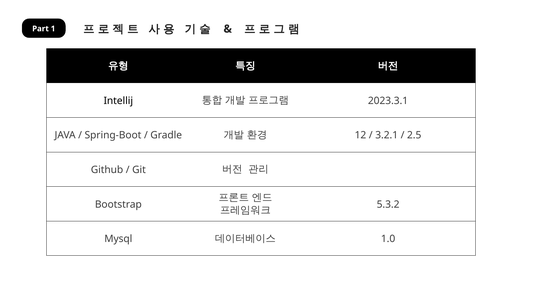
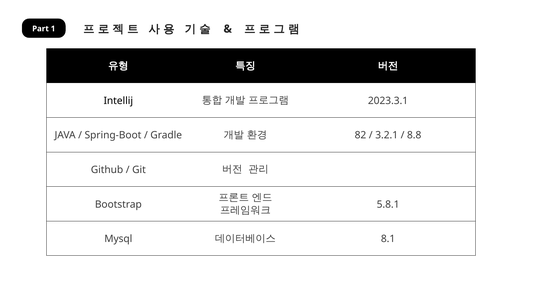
12: 12 -> 82 (361, 135)
2.5: 2.5 -> 8.8 (414, 135)
5.3.2: 5.3.2 -> 5.8.1 (388, 204)
1.0: 1.0 -> 8.1 (388, 239)
